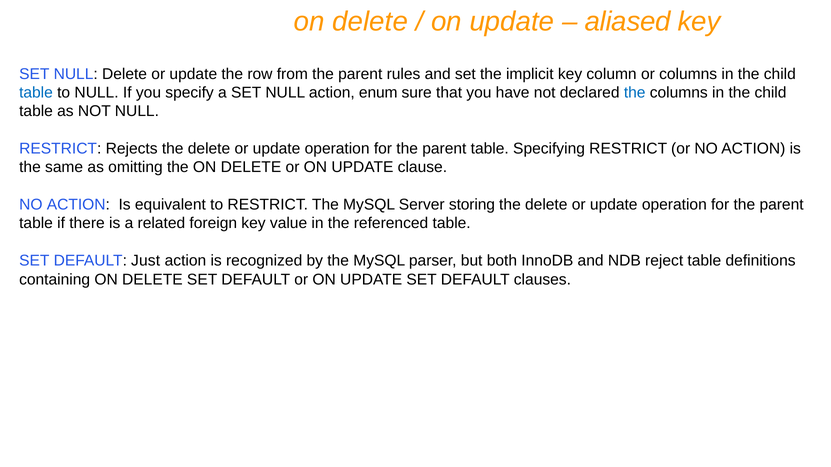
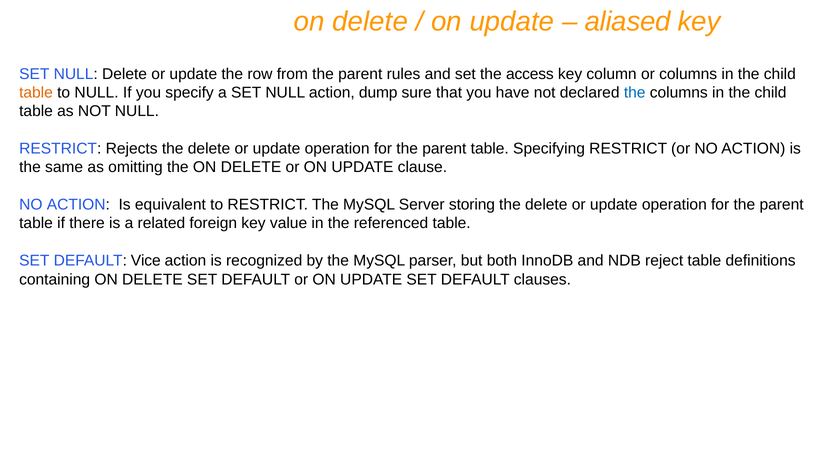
implicit: implicit -> access (530, 74)
table colour: blue -> orange (36, 93)
enum: enum -> dump (378, 93)
Just: Just -> Vice (146, 261)
